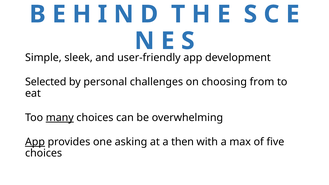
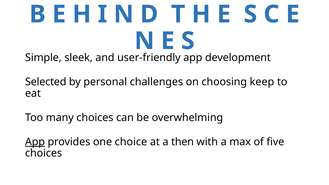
from: from -> keep (262, 82)
many underline: present -> none (60, 118)
asking: asking -> choice (131, 142)
